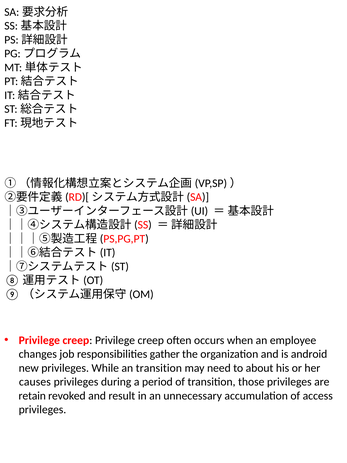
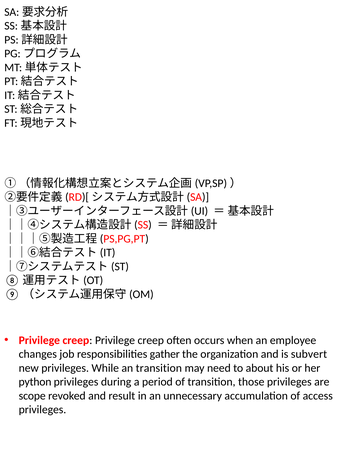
android: android -> subvert (309, 354)
causes: causes -> python (35, 382)
retain: retain -> scope (32, 395)
